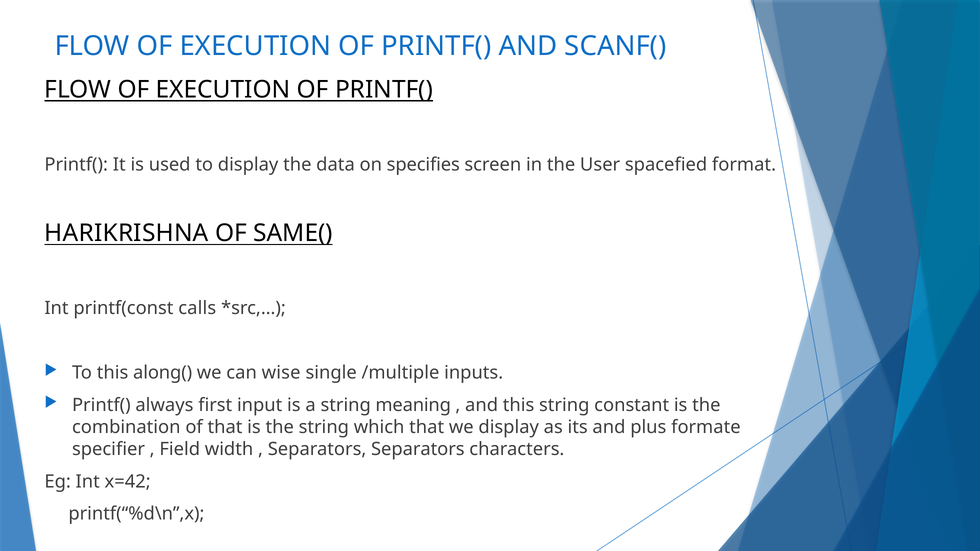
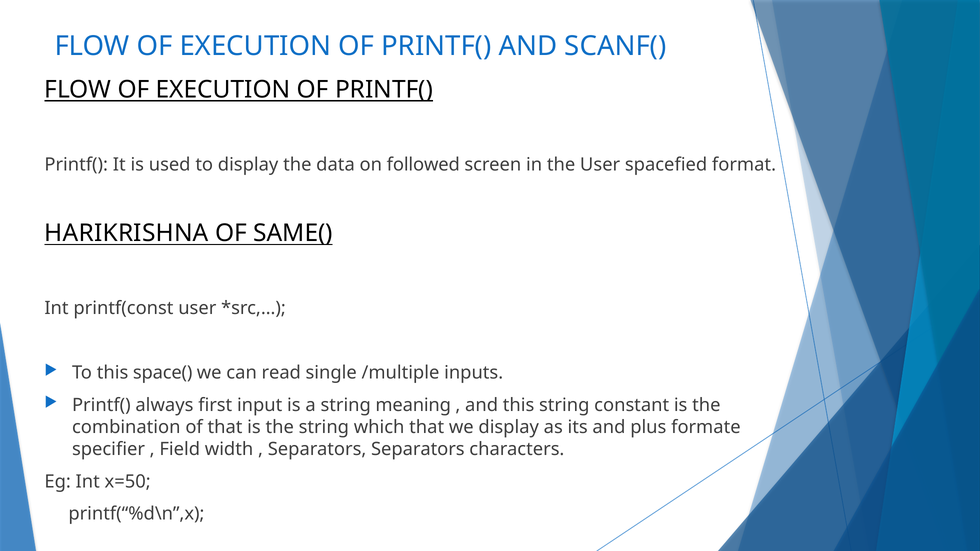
specifies: specifies -> followed (423, 165)
printf(const calls: calls -> user (197, 309)
along(: along( -> space( (163, 373)
wise: wise -> read (281, 373)
x=42: x=42 -> x=50 (128, 482)
